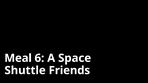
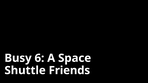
Meal: Meal -> Busy (18, 58)
